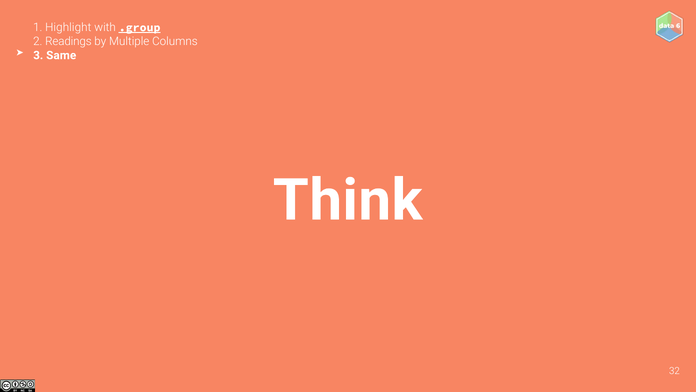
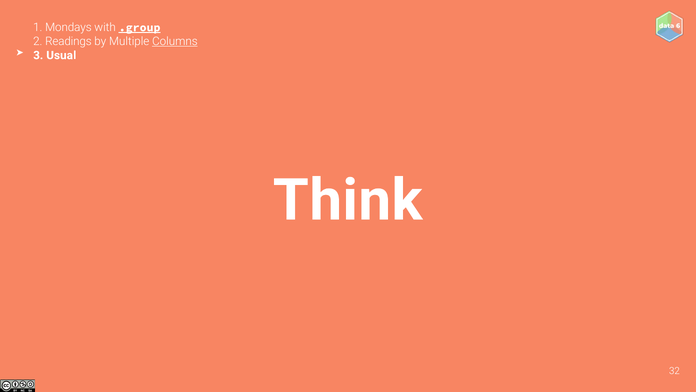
Highlight: Highlight -> Mondays (68, 27)
Columns underline: none -> present (175, 41)
Same: Same -> Usual (61, 55)
